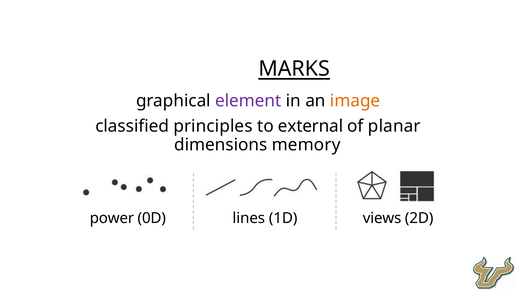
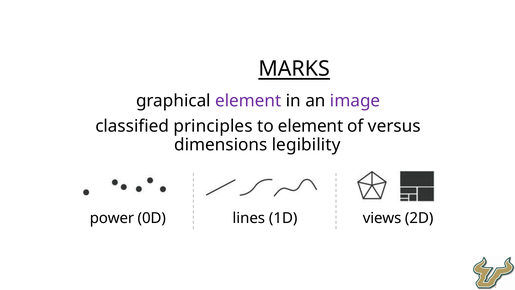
image colour: orange -> purple (355, 101)
to external: external -> element (311, 126)
planar: planar -> versus (394, 126)
memory: memory -> legibility (306, 145)
